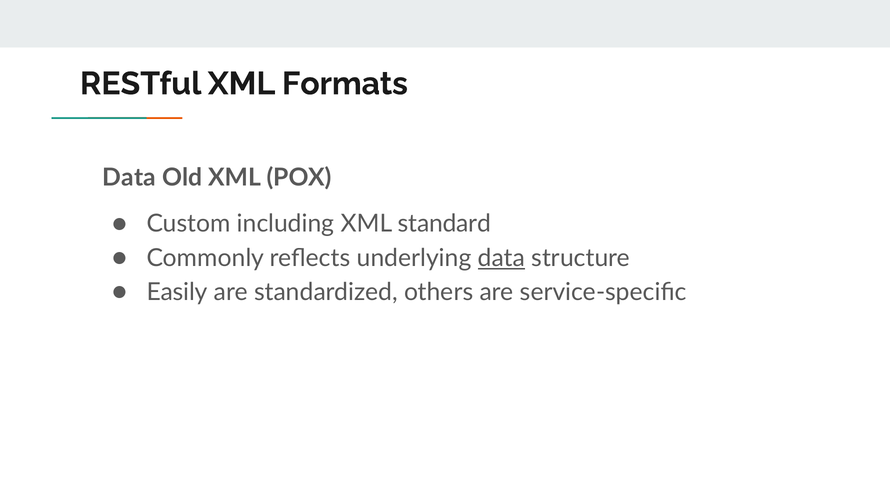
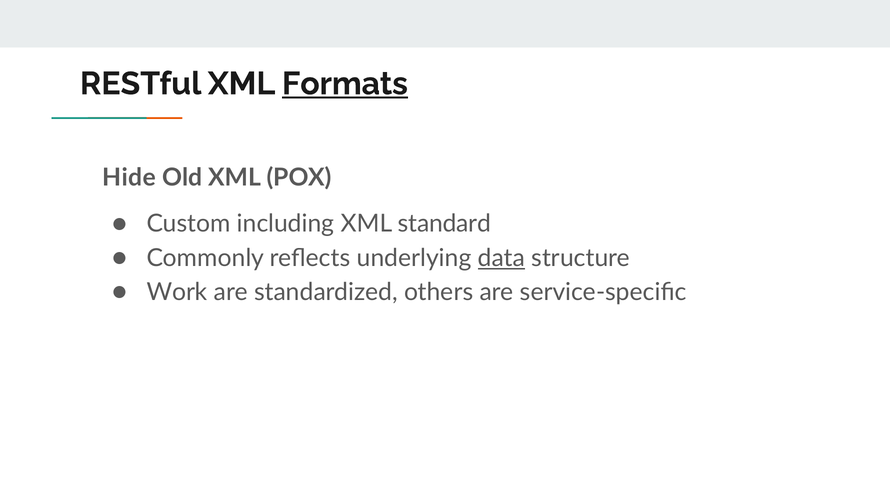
Formats underline: none -> present (345, 84)
Data: Data -> Hide (129, 178)
Easily: Easily -> Work (177, 292)
